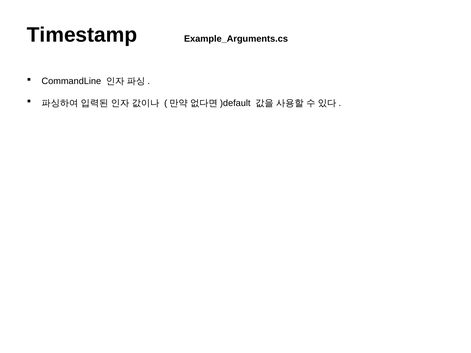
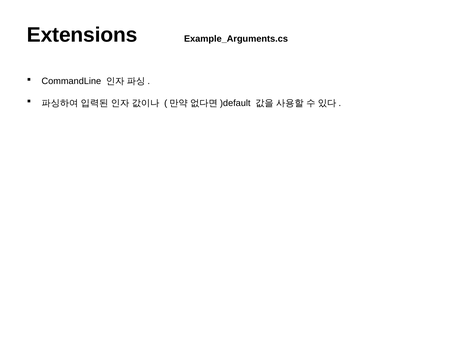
Timestamp: Timestamp -> Extensions (82, 35)
